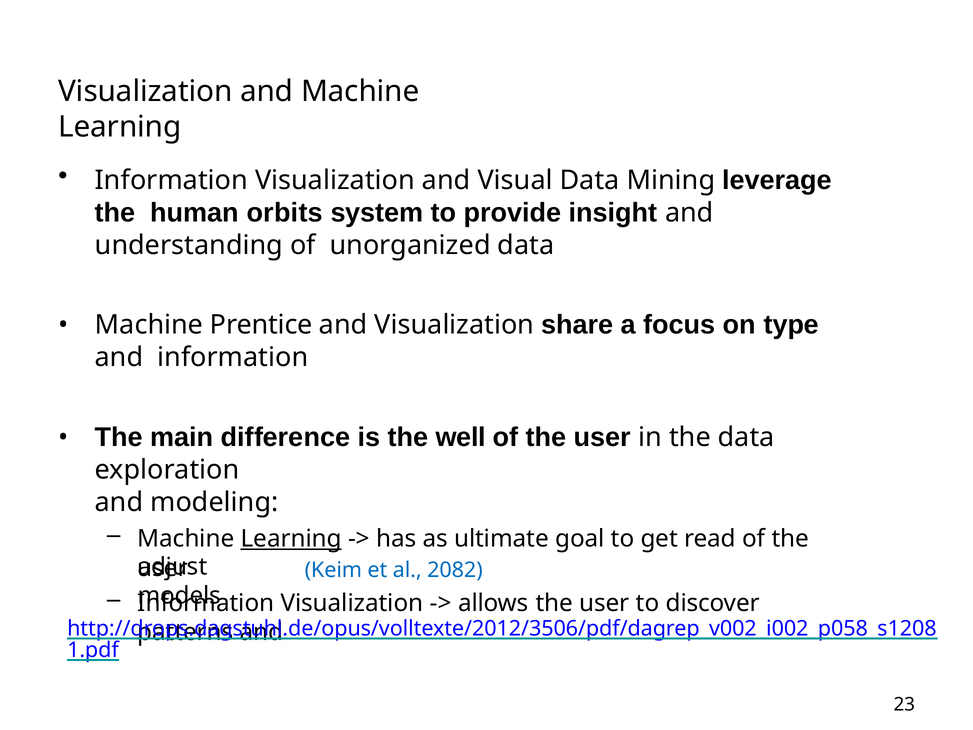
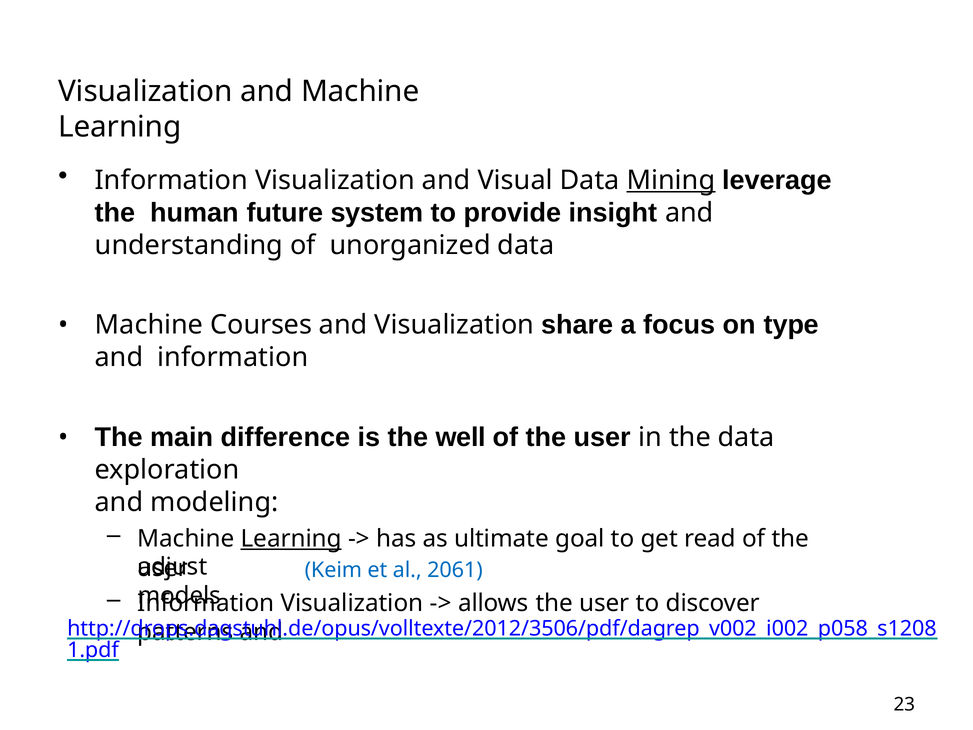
Mining underline: none -> present (671, 180)
orbits: orbits -> future (285, 213)
Prentice: Prentice -> Courses (261, 325)
2082: 2082 -> 2061 (455, 570)
